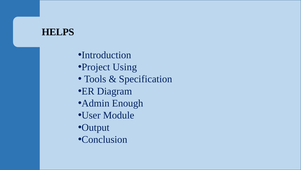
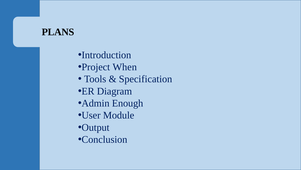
HELPS: HELPS -> PLANS (58, 32)
Using: Using -> When (125, 67)
